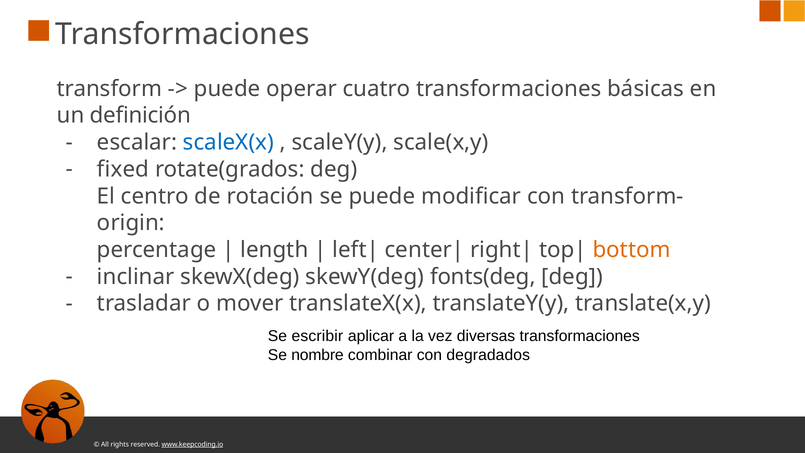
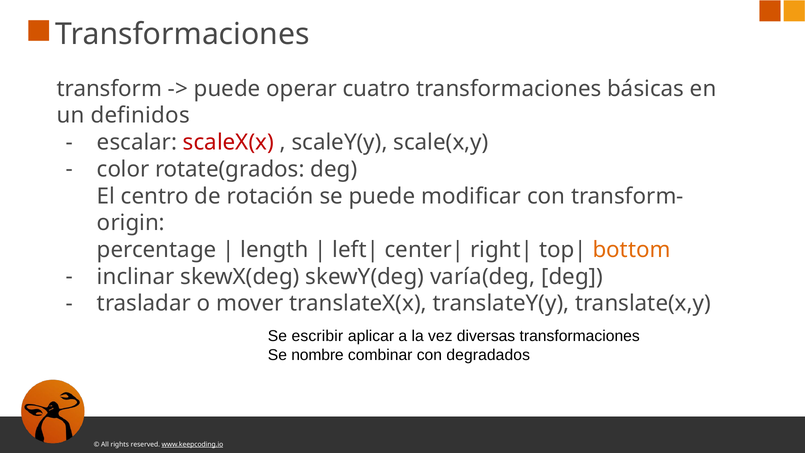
definición: definición -> definidos (140, 116)
scaleX(x colour: blue -> red (228, 142)
fixed: fixed -> color (123, 169)
fonts(deg: fonts(deg -> varía(deg (483, 277)
